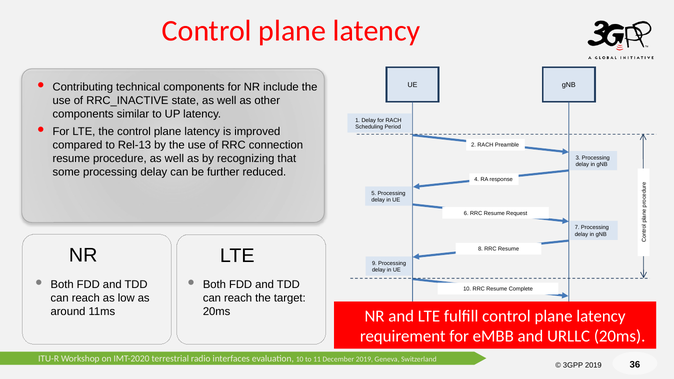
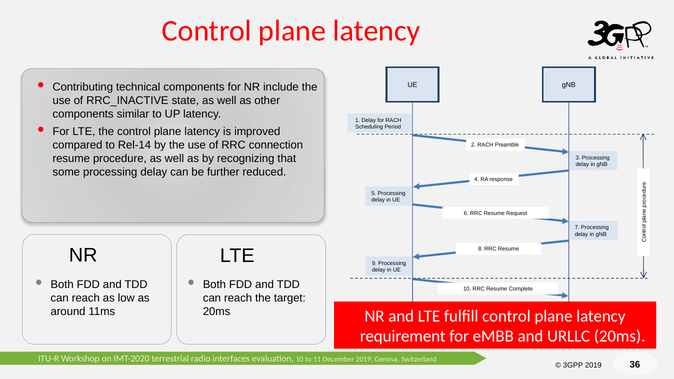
Rel-13: Rel-13 -> Rel-14 (134, 145)
